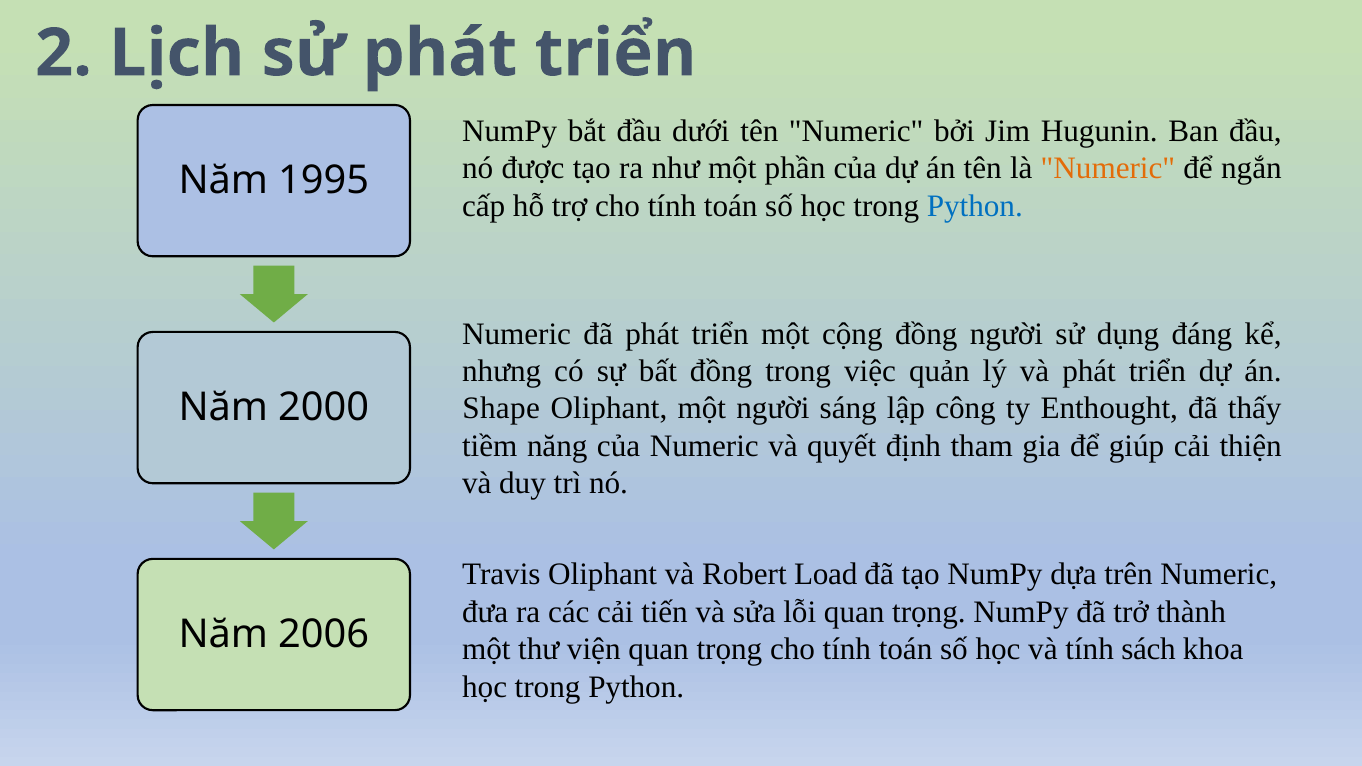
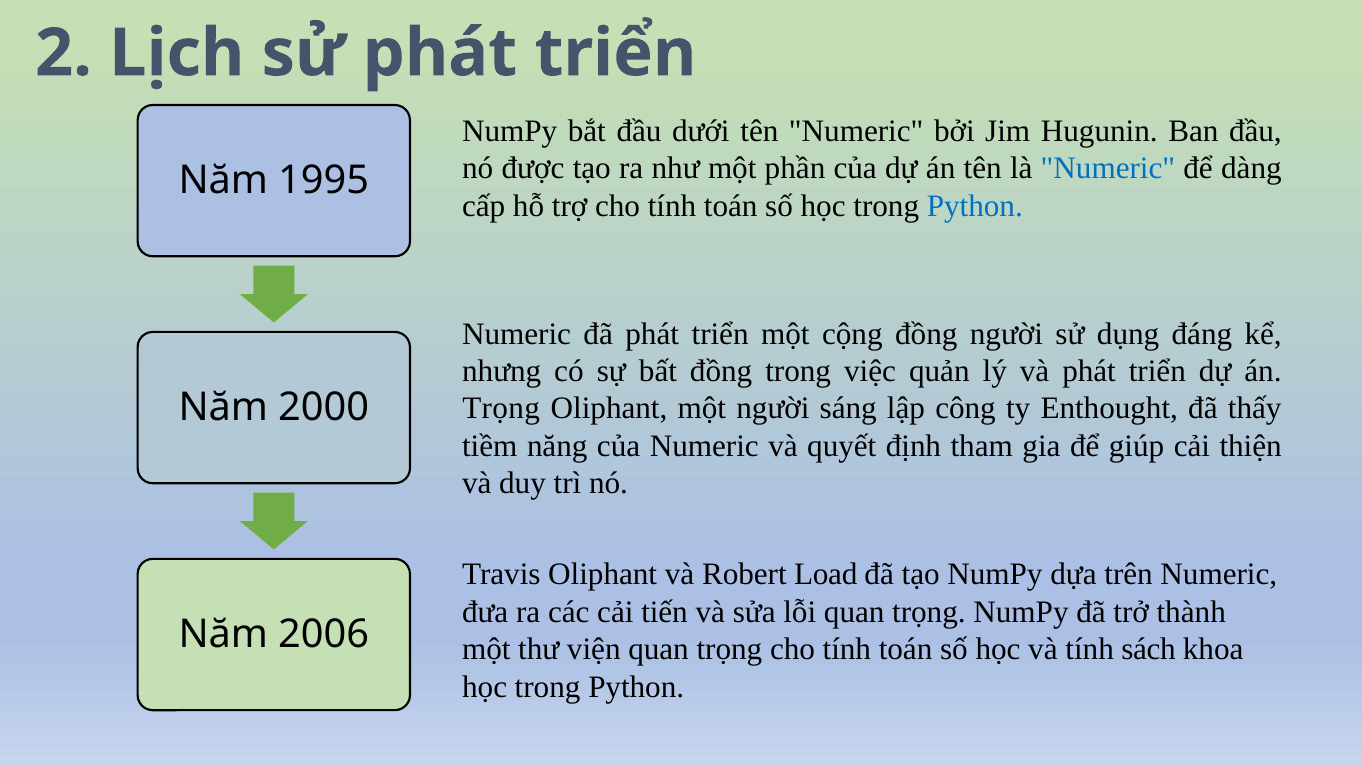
Numeric colour: orange -> blue (1108, 168)
ngắn: ngắn -> dàng (1251, 168)
Shape: Shape -> Trọng (501, 409)
